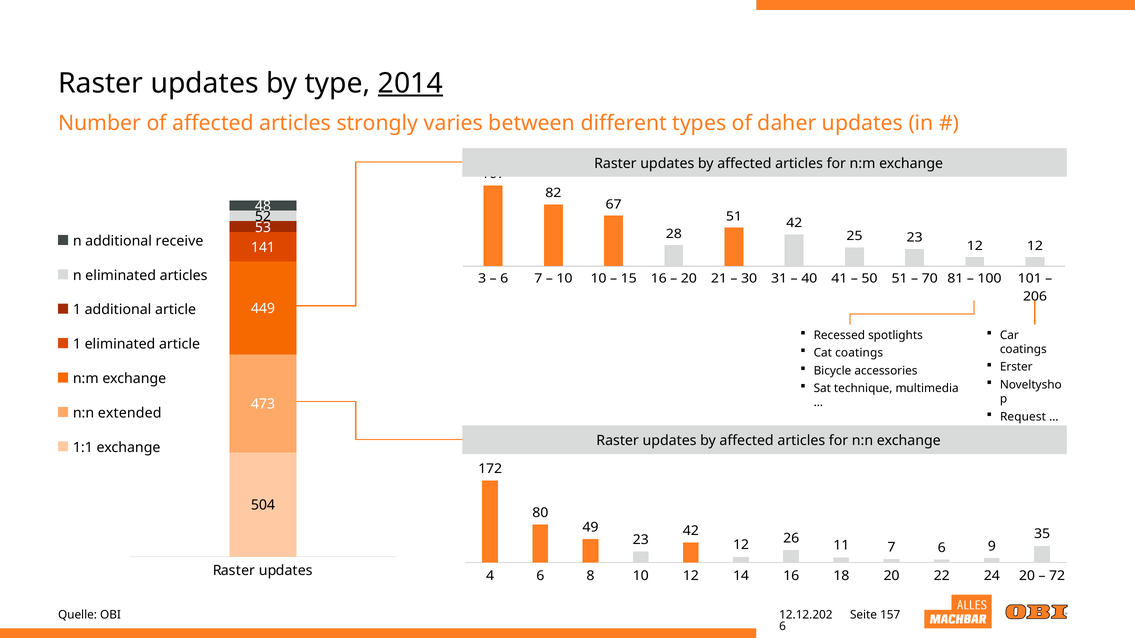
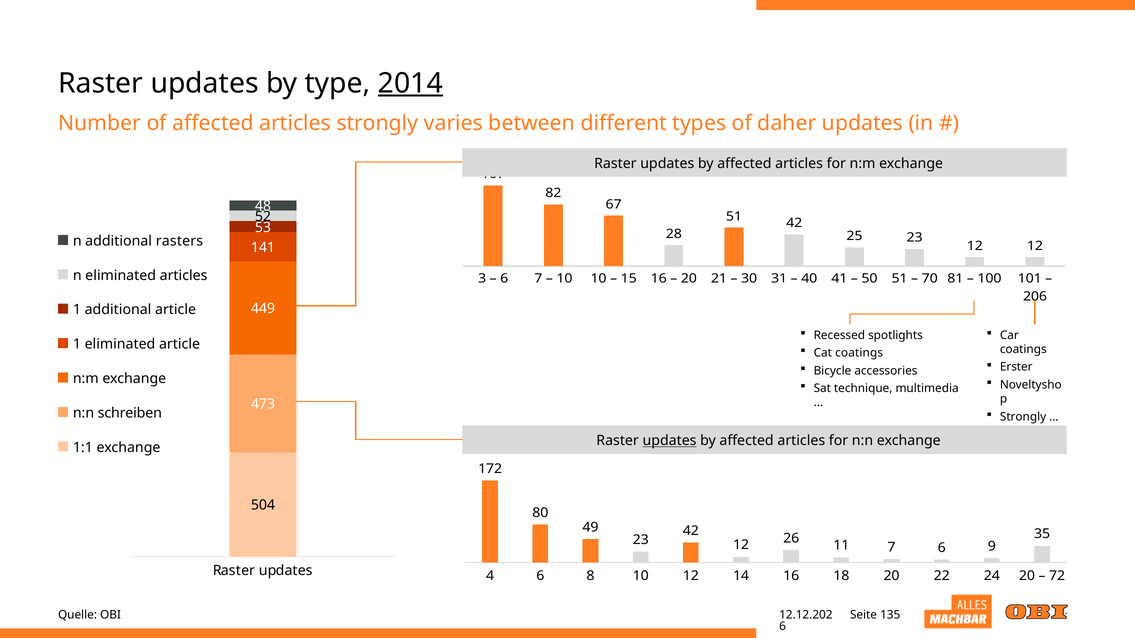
receive: receive -> rasters (179, 241)
extended: extended -> schreiben (130, 413)
Request: Request -> Strongly (1023, 417)
updates underline: none -> present (670, 441)
157: 157 -> 135 (890, 615)
